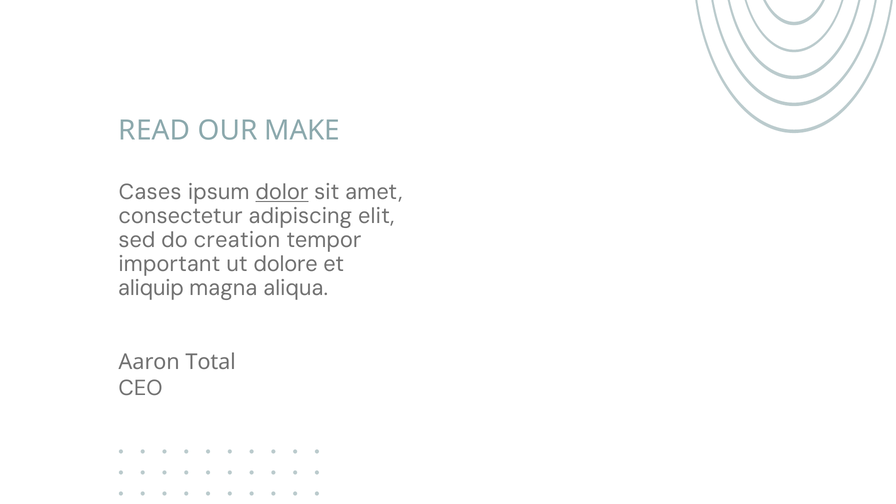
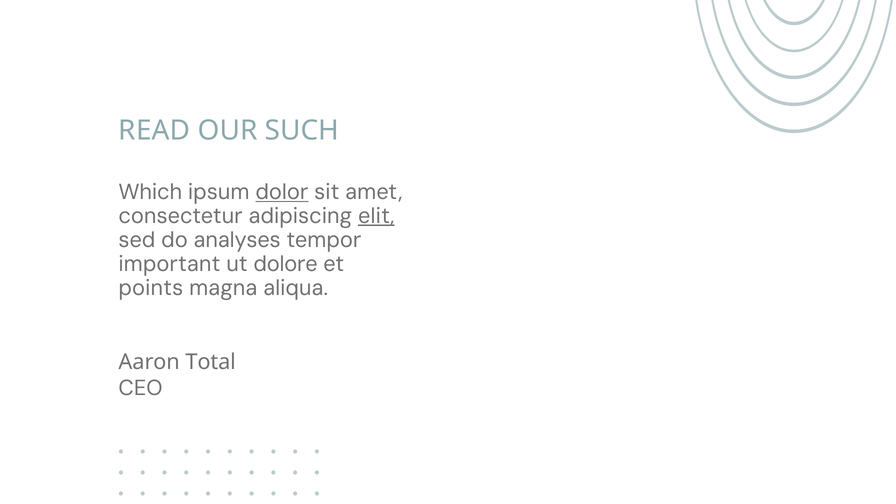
MAKE: MAKE -> SUCH (302, 130)
Cases: Cases -> Which (150, 192)
elit underline: none -> present (376, 216)
creation: creation -> analyses (237, 240)
aliquip: aliquip -> points (151, 288)
